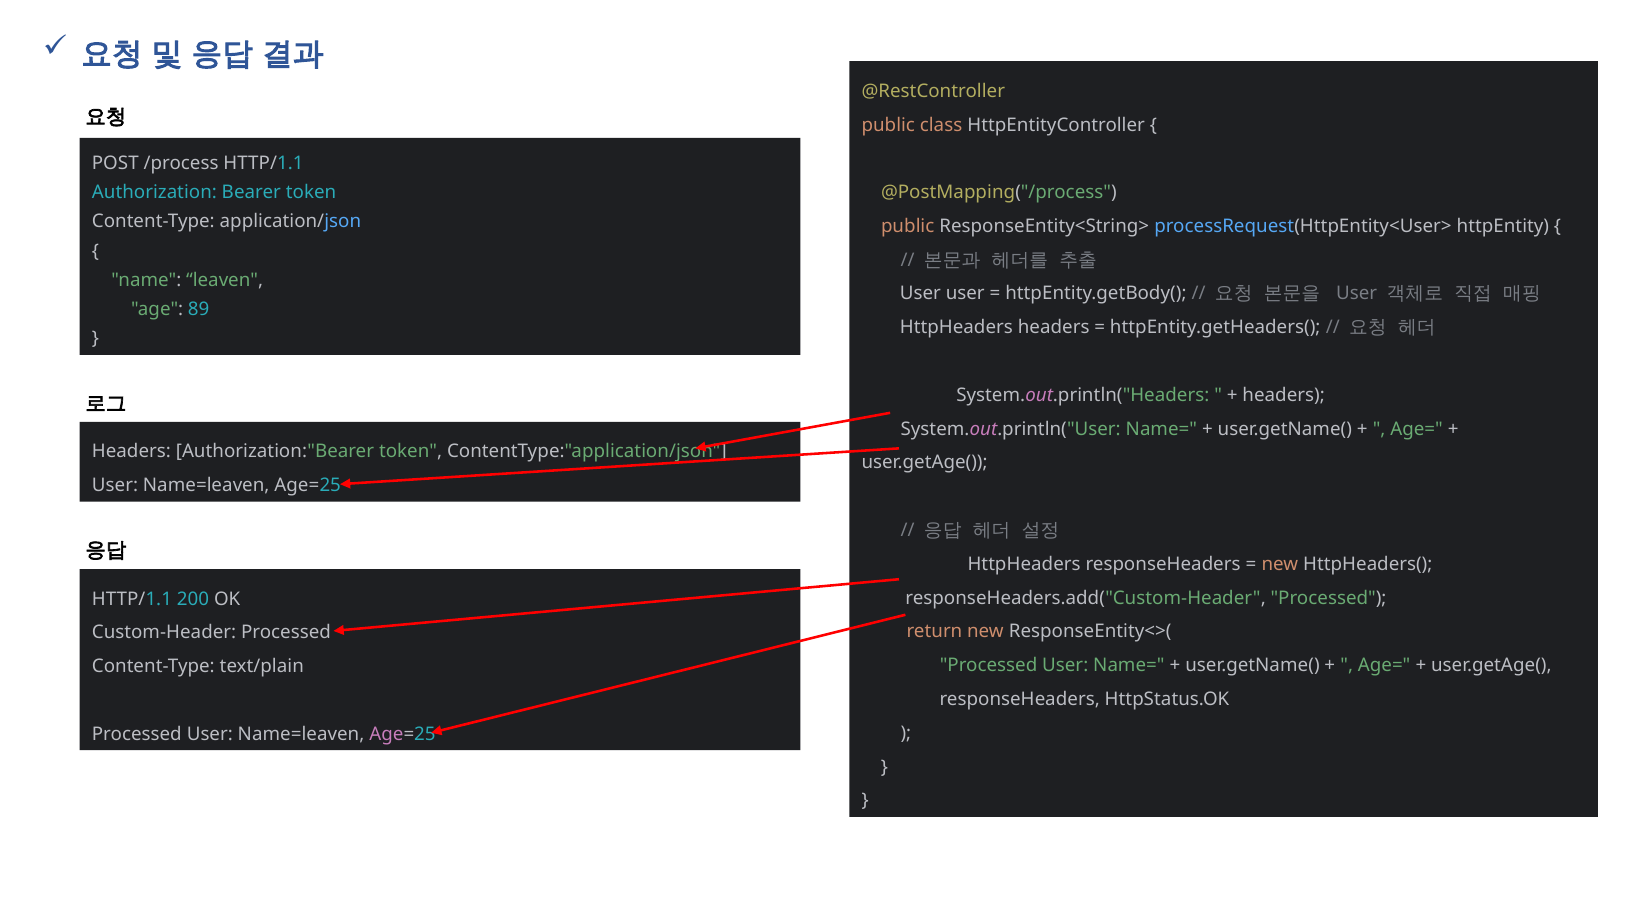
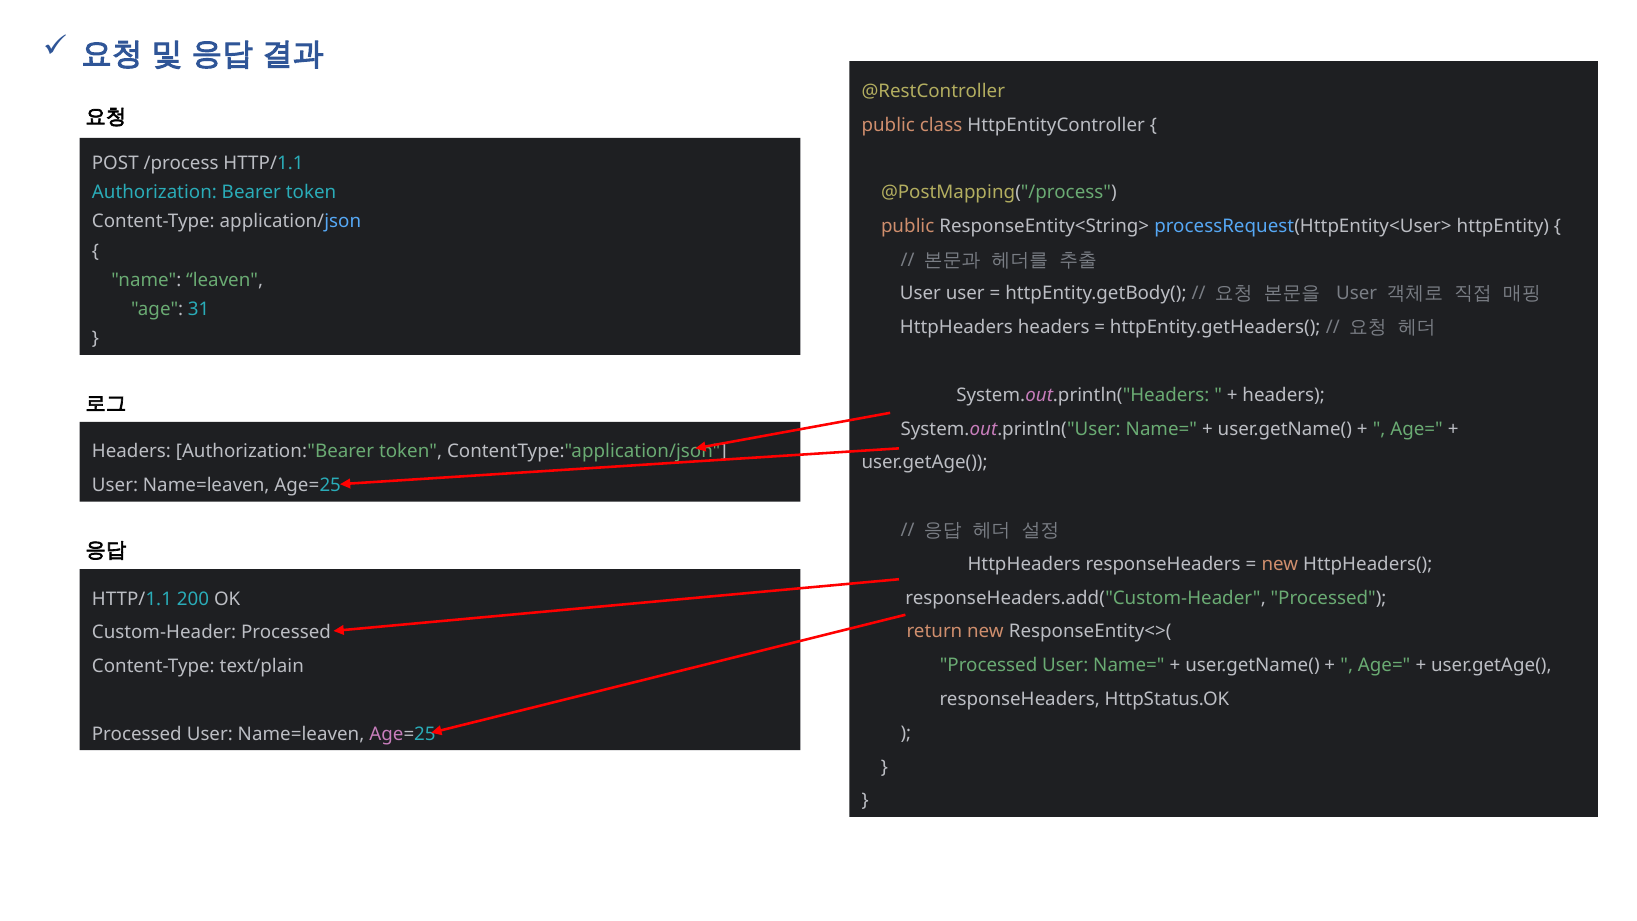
89: 89 -> 31 (199, 309)
